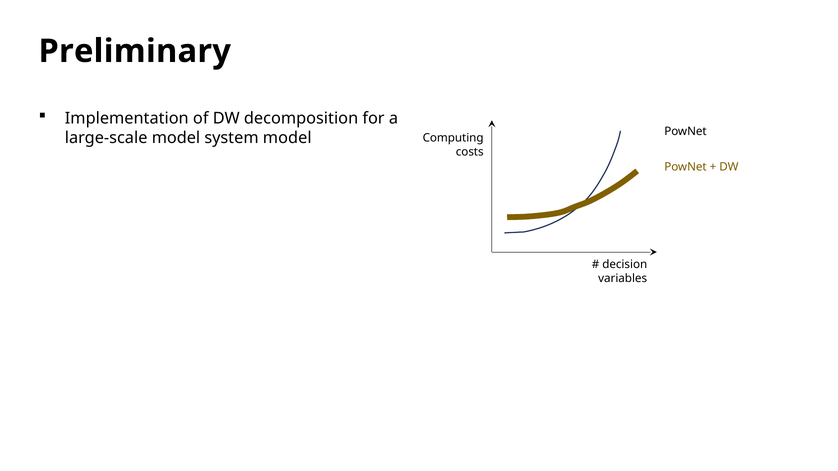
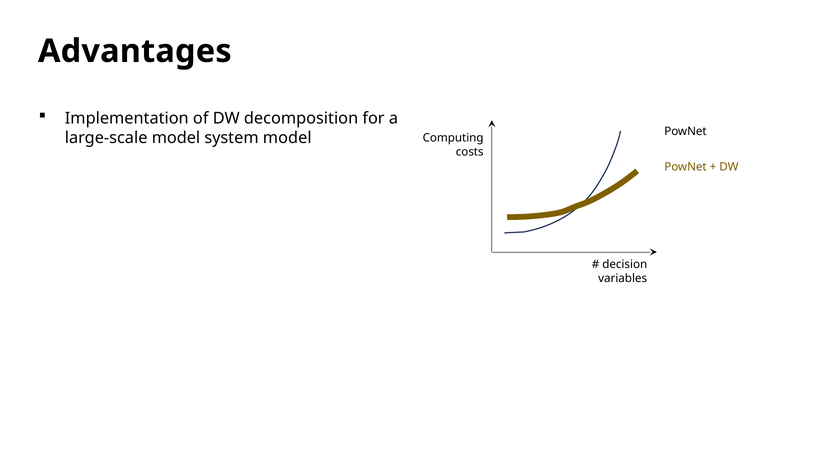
Preliminary: Preliminary -> Advantages (135, 51)
